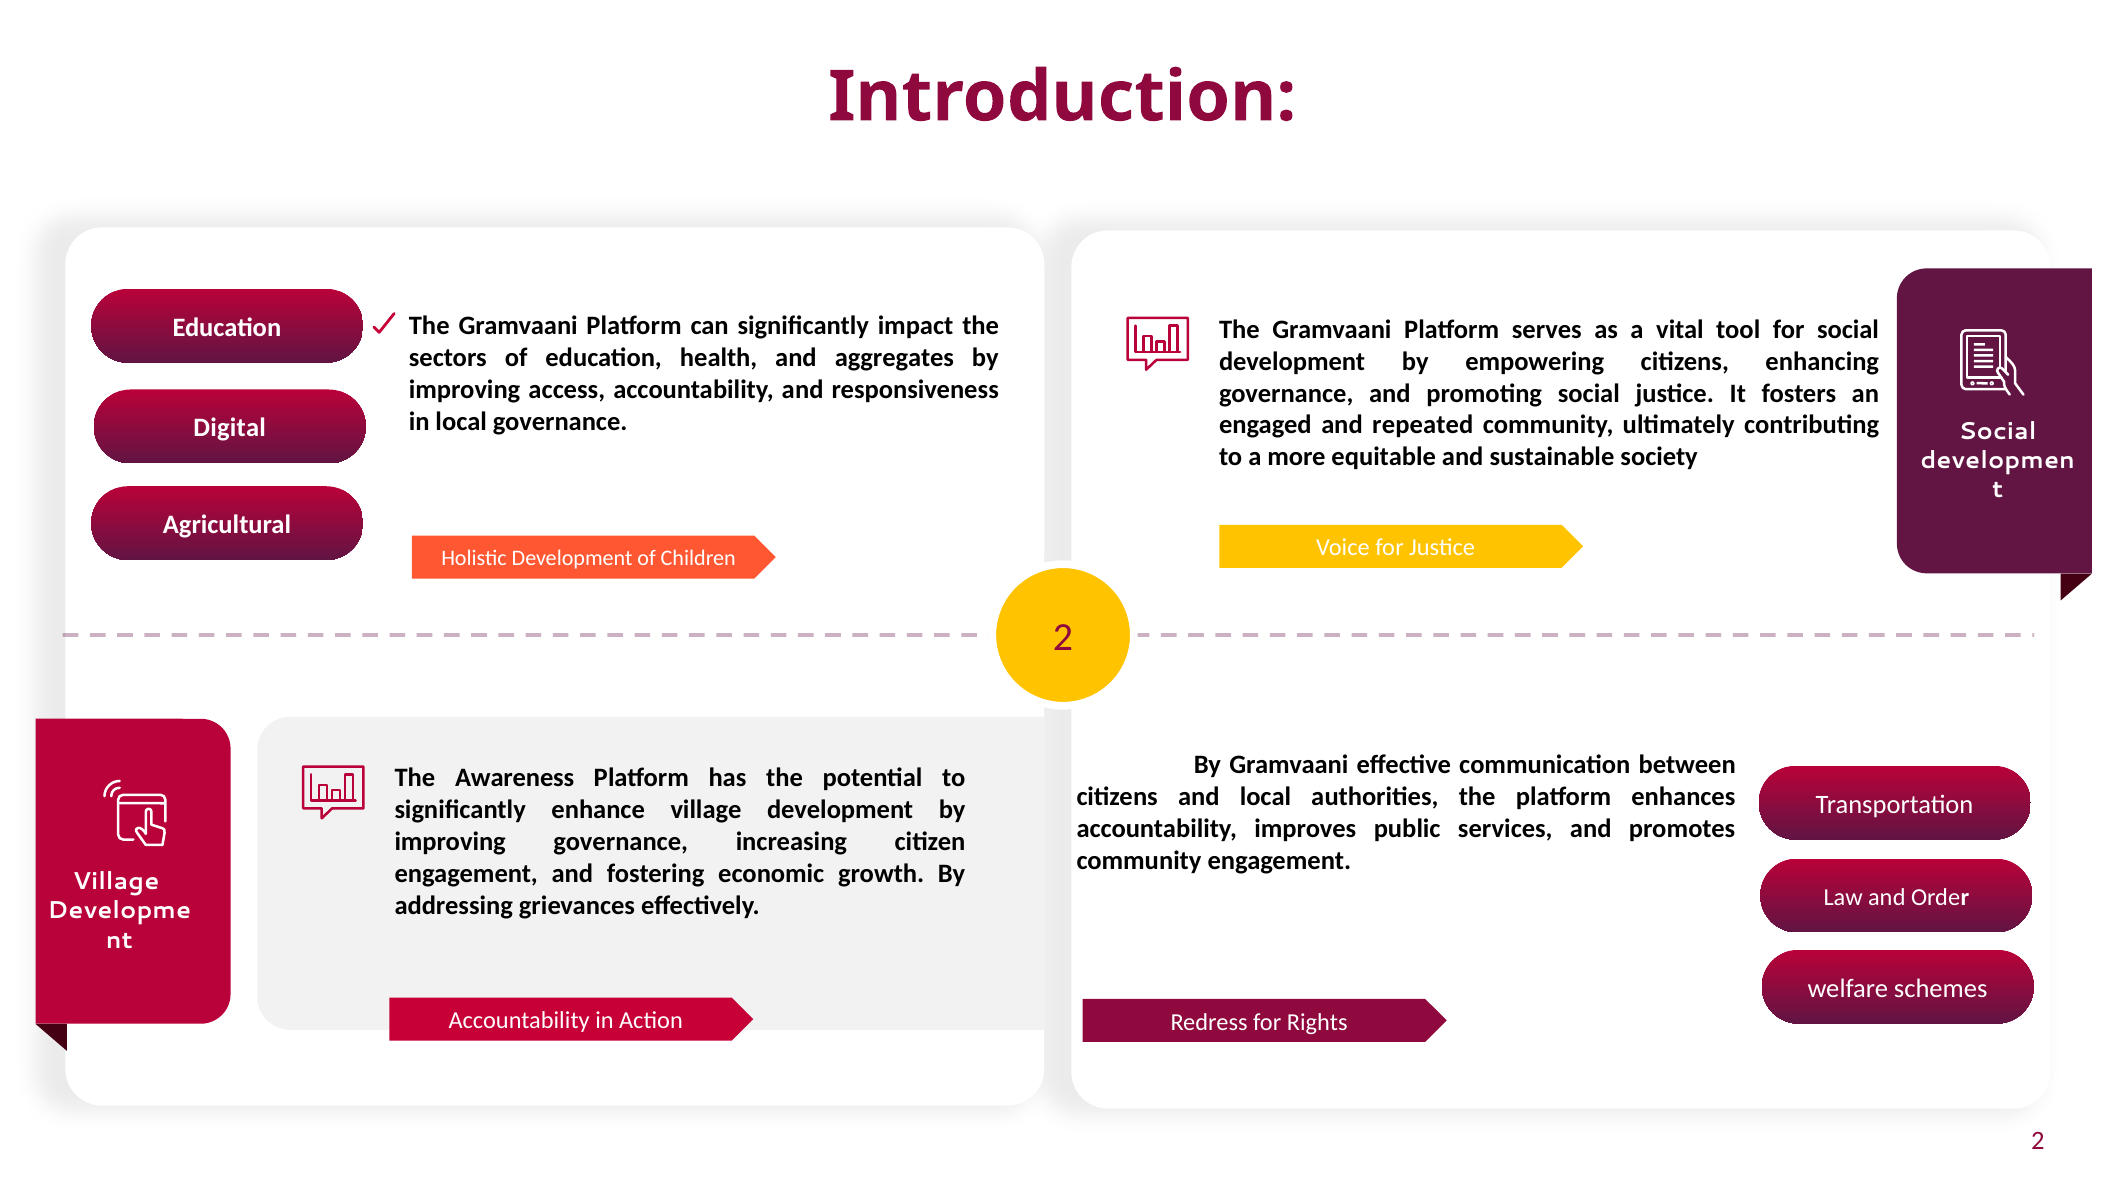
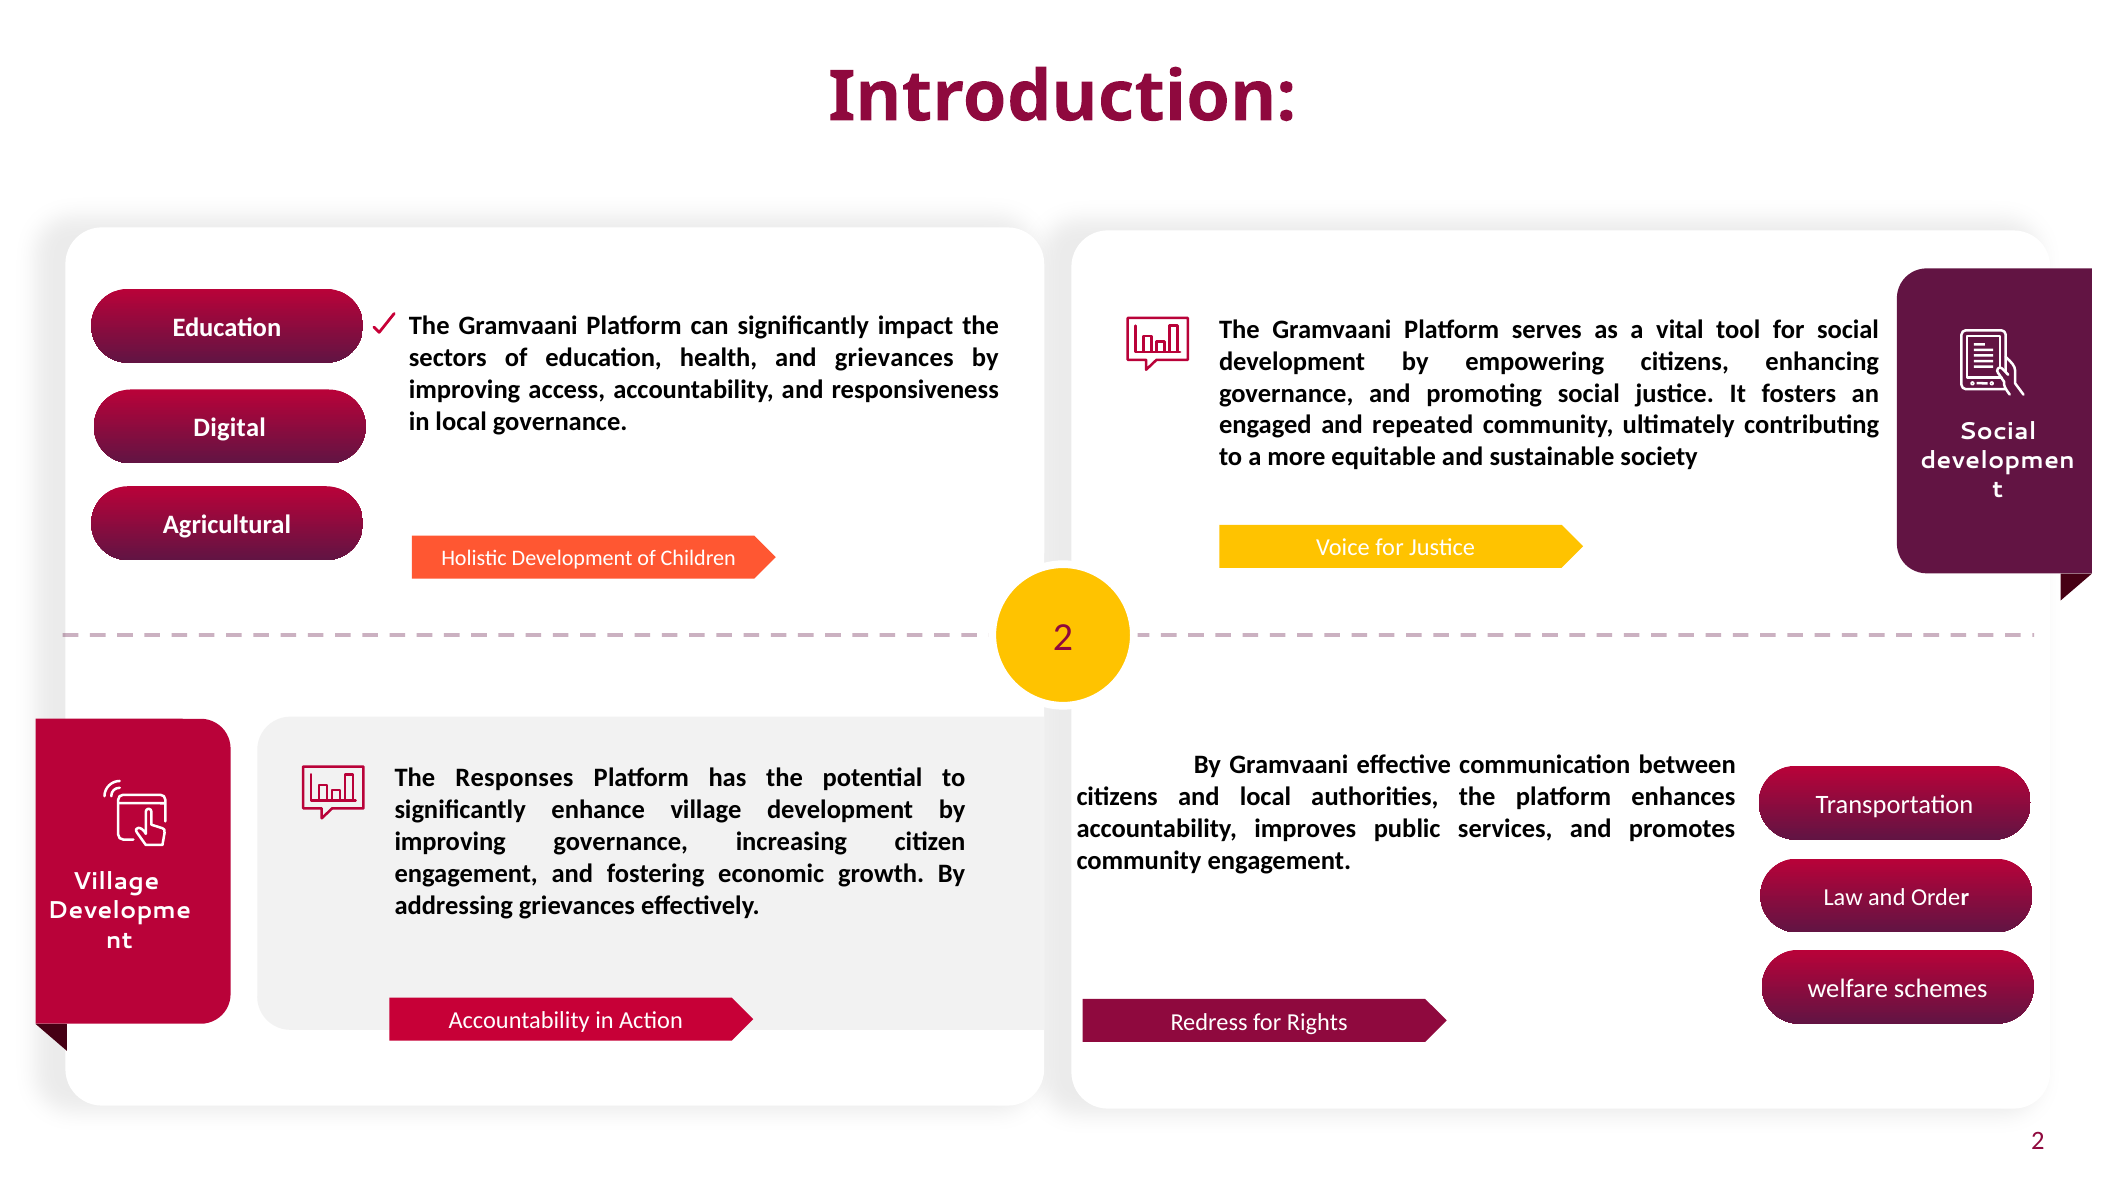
and aggregates: aggregates -> grievances (894, 358)
Awareness: Awareness -> Responses (514, 778)
